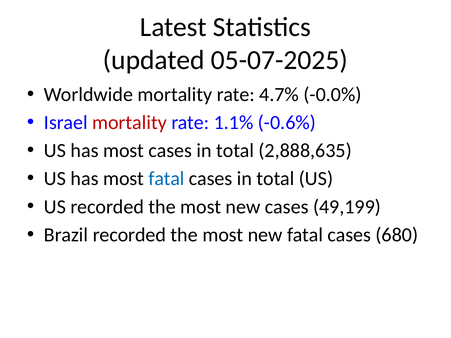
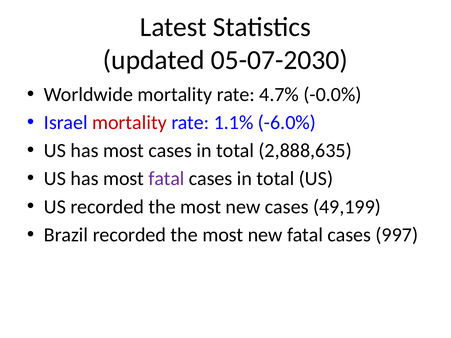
05-07-2025: 05-07-2025 -> 05-07-2030 (279, 60)
-0.6%: -0.6% -> -6.0% (287, 123)
fatal colour: blue -> purple (166, 179)
680: 680 -> 997 (397, 235)
